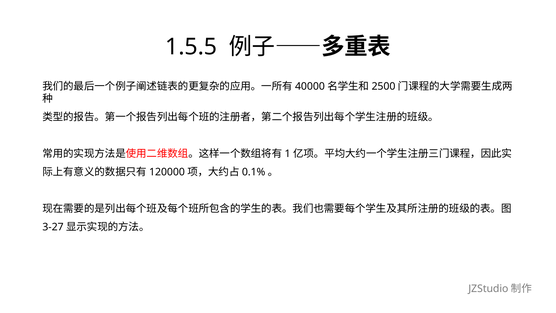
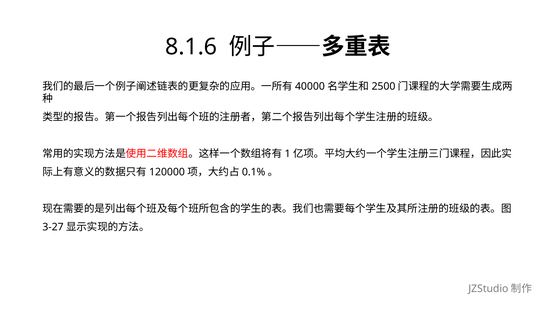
1.5.5: 1.5.5 -> 8.1.6 (191, 47)
